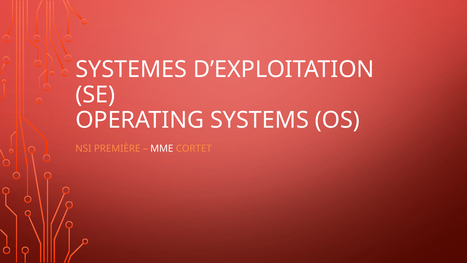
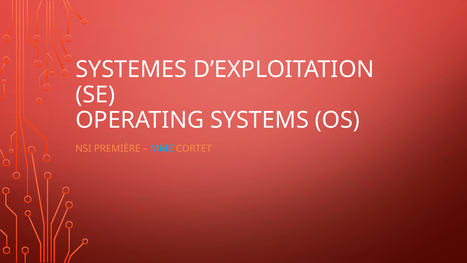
MME colour: white -> light blue (162, 149)
